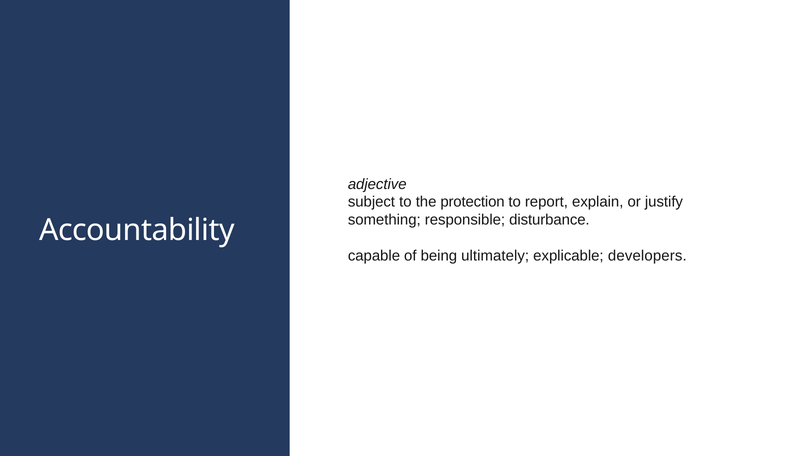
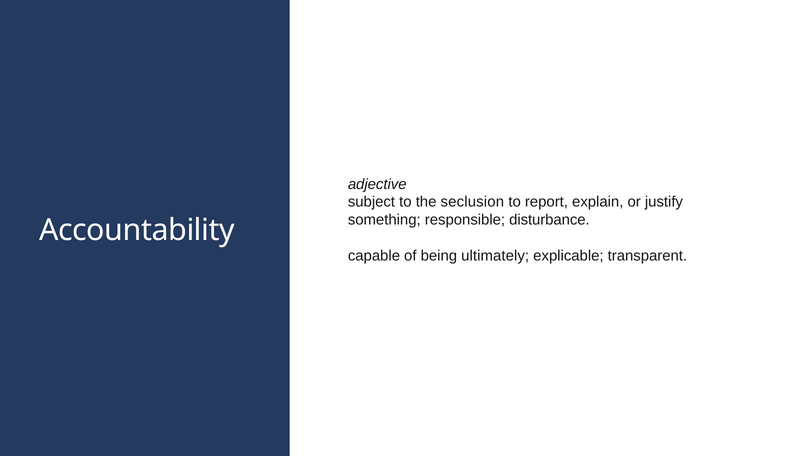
protection: protection -> seclusion (472, 202)
developers: developers -> transparent (647, 256)
